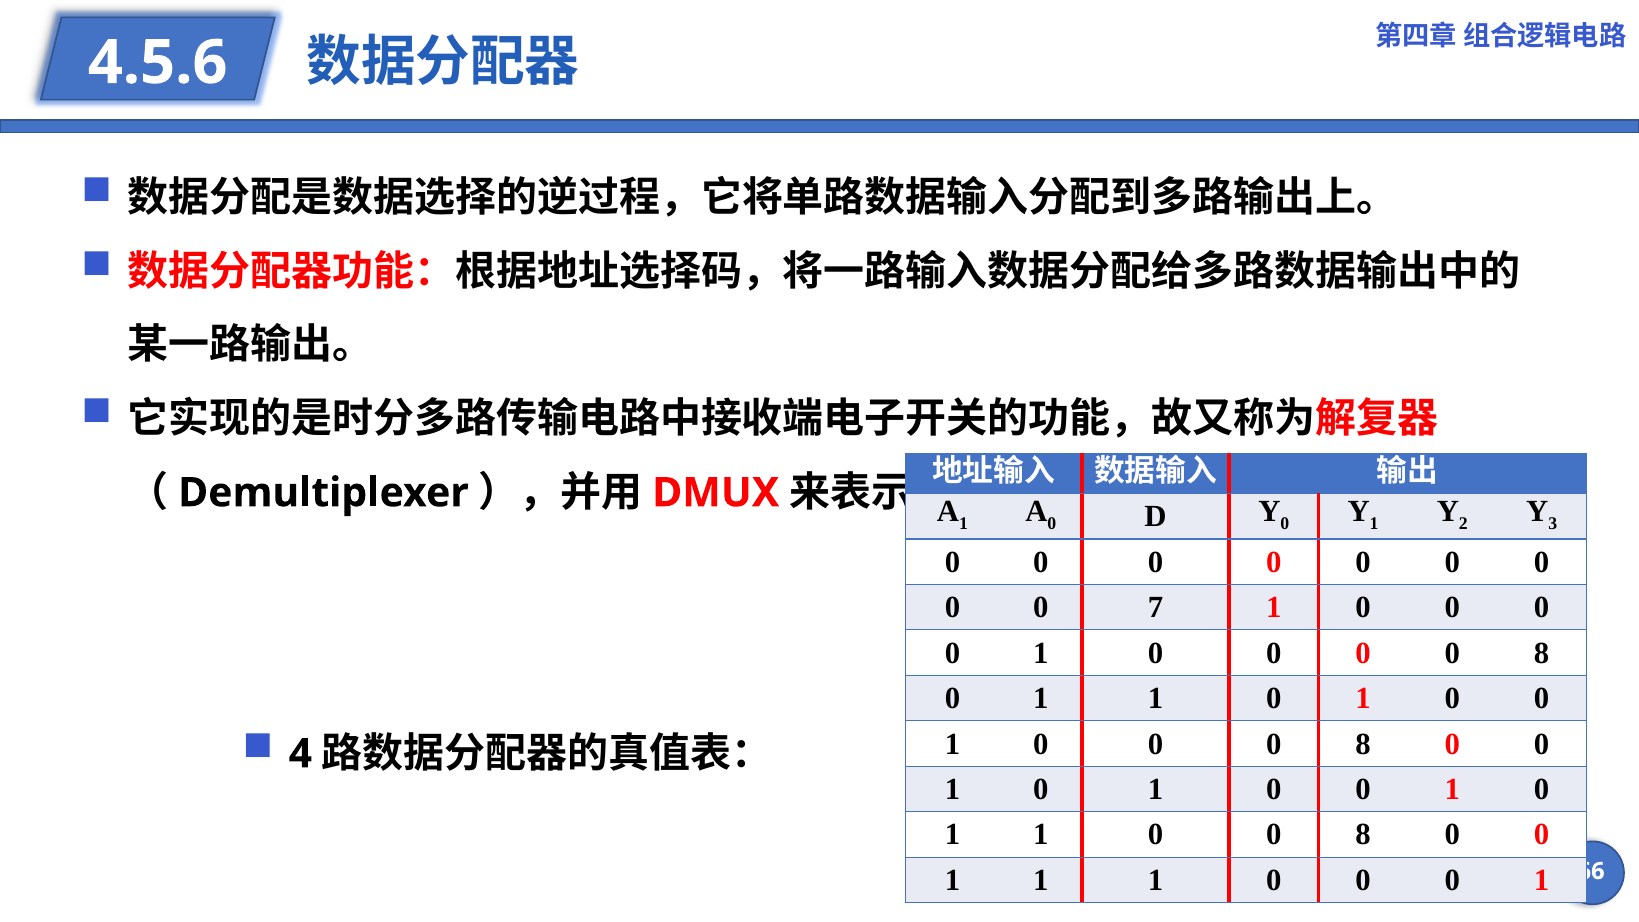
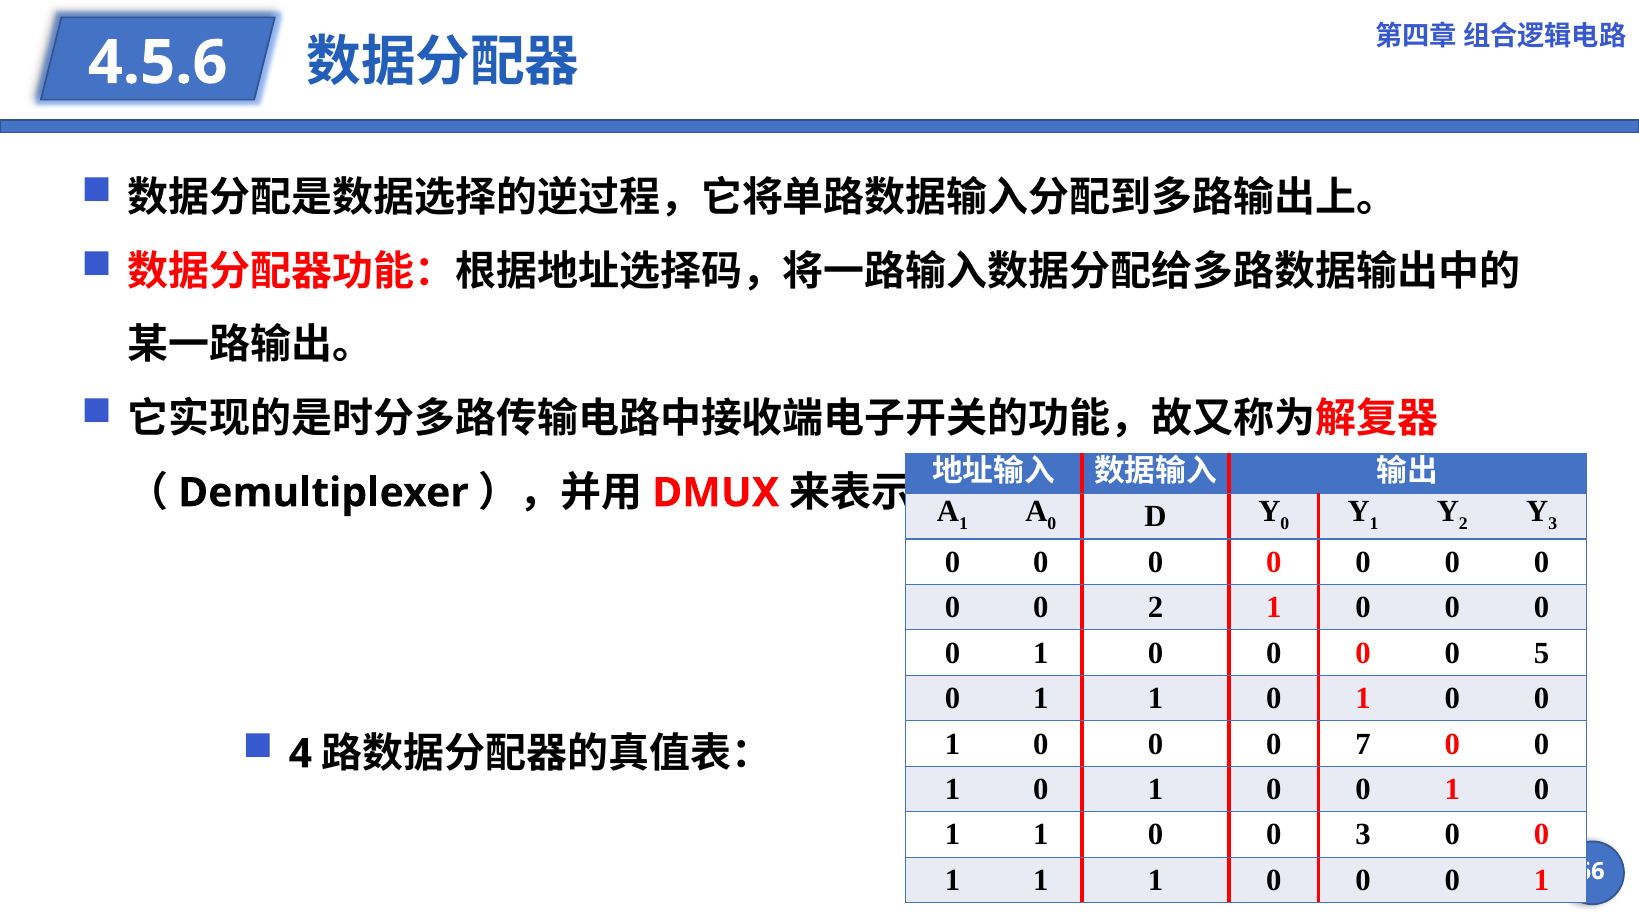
0 7: 7 -> 2 (1156, 607)
8: 8 -> 5 (1542, 653)
8: 8 -> 7 (1363, 744)
1 0 0 8: 8 -> 3 (1363, 835)
